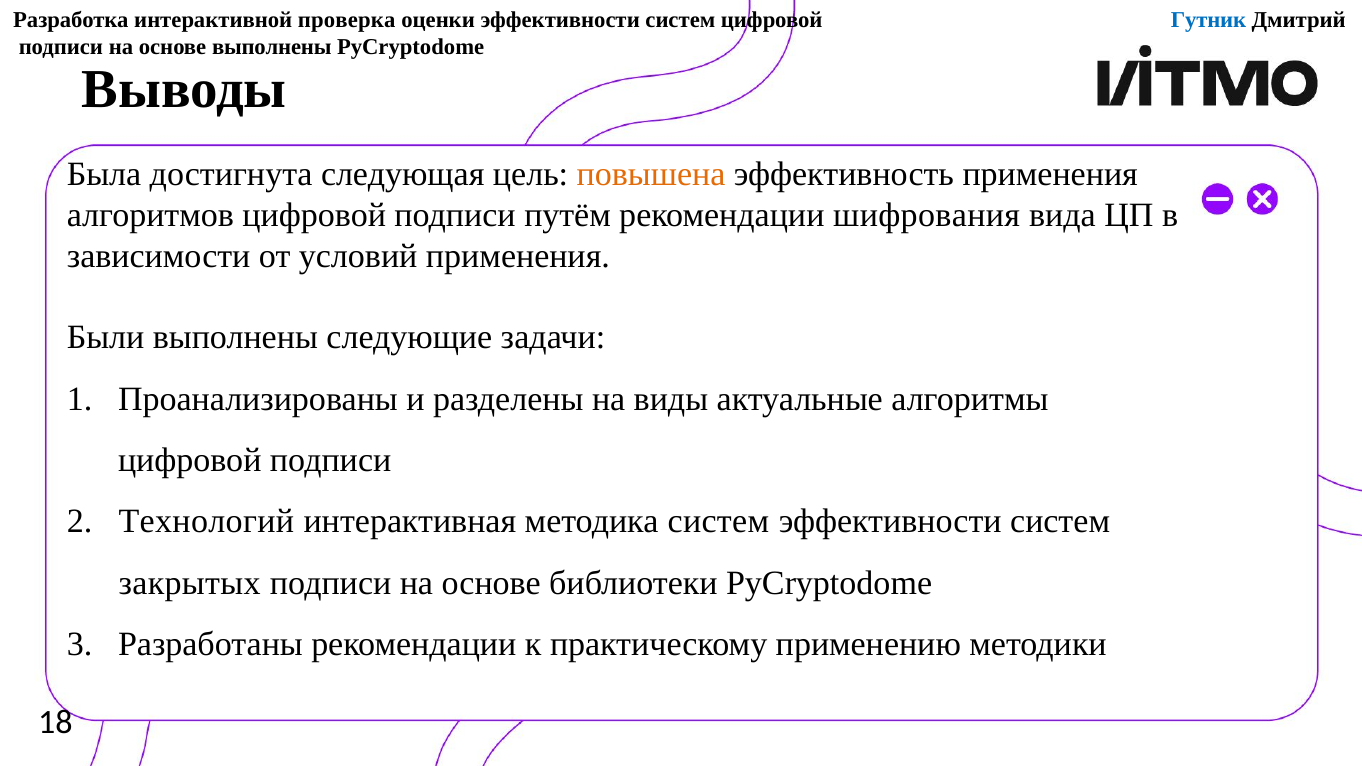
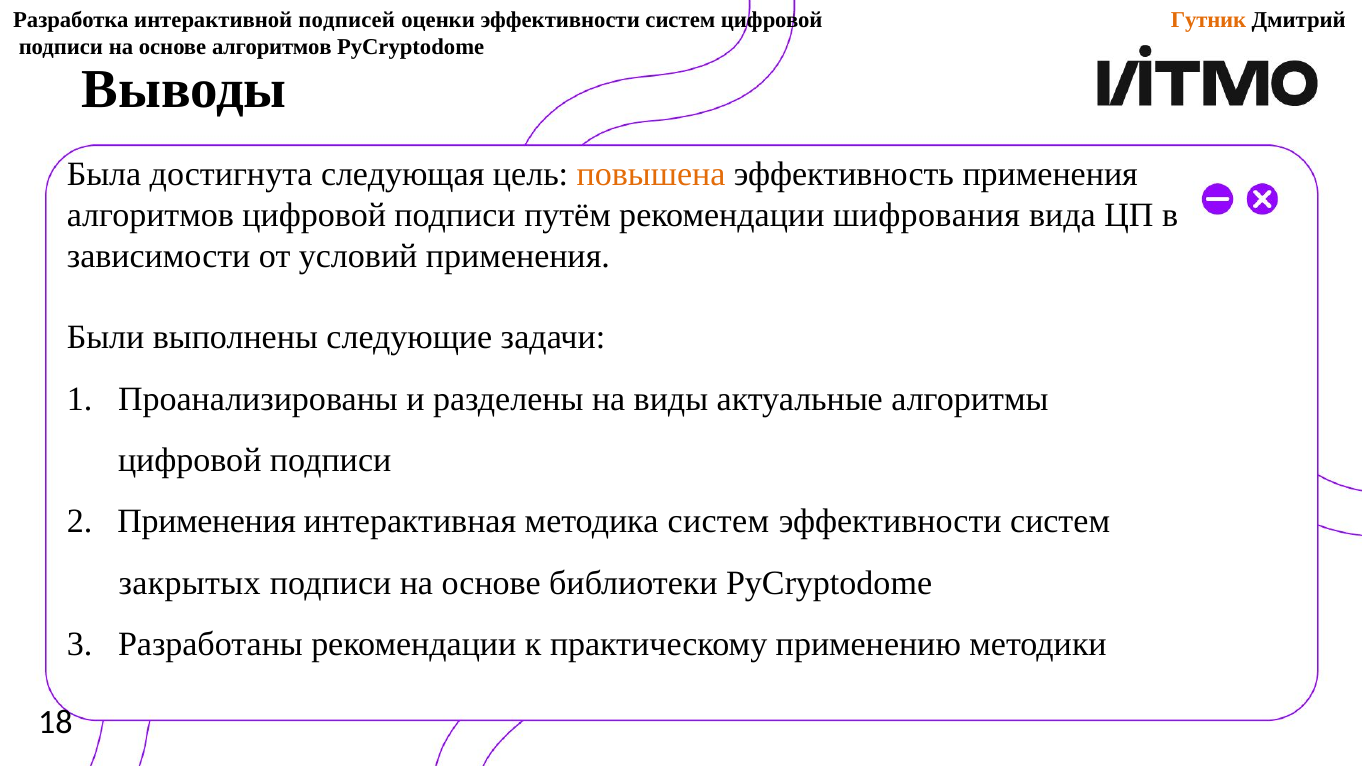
проверка: проверка -> подписей (347, 20)
Гутник colour: blue -> orange (1209, 20)
основе выполнены: выполнены -> алгоритмов (272, 47)
Технологий: Технологий -> Применения (207, 522)
